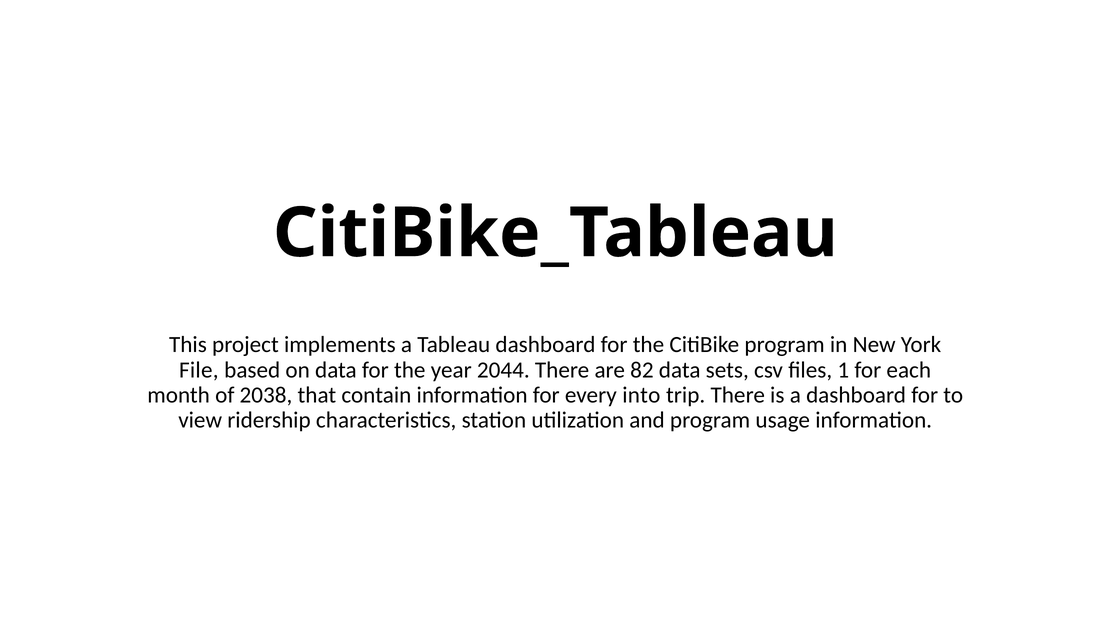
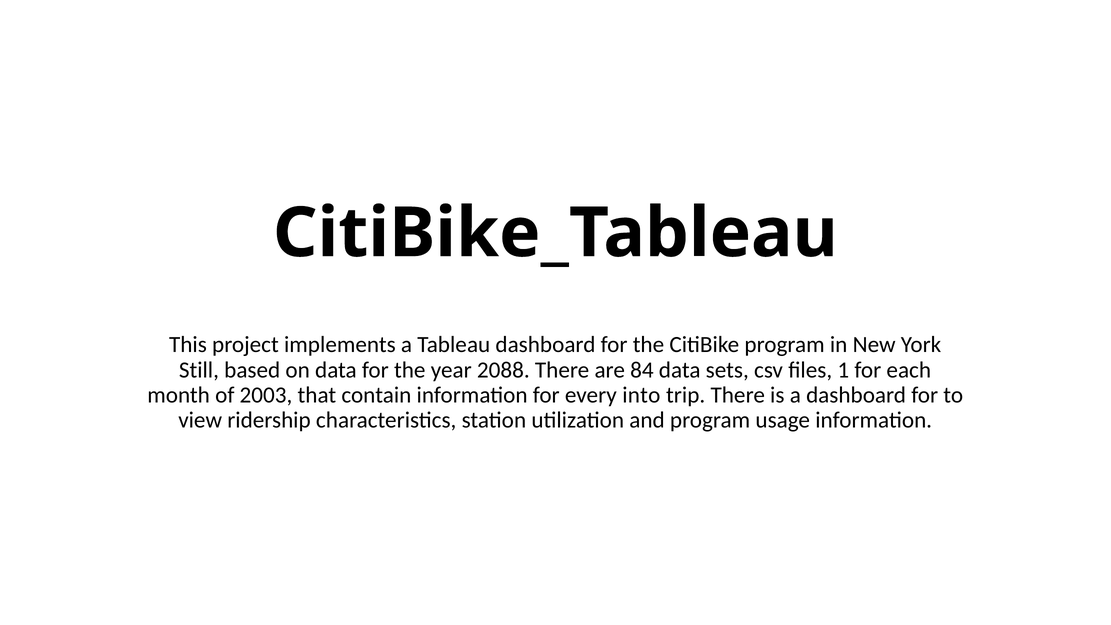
File: File -> Still (199, 370)
2044: 2044 -> 2088 (503, 370)
82: 82 -> 84 (642, 370)
2038: 2038 -> 2003 (266, 395)
